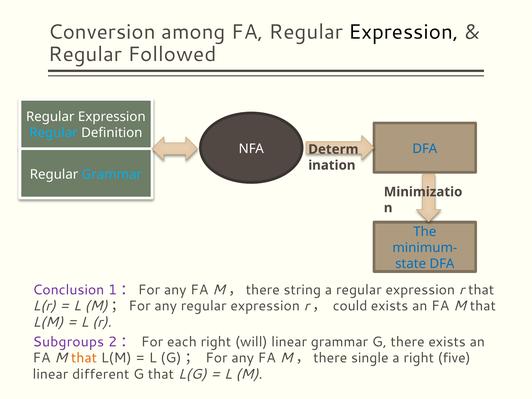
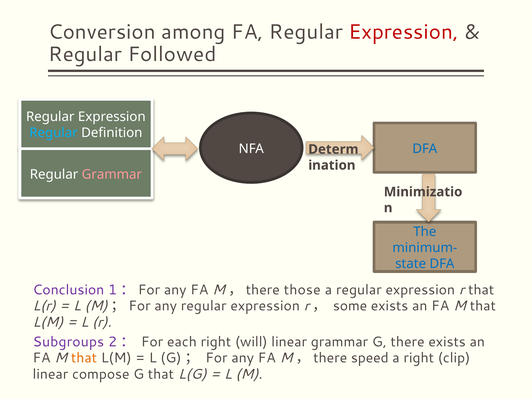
Expression colour: black -> red (404, 32)
Grammar colour: light blue -> pink (112, 174)
string: string -> those (302, 290)
could: could -> some (350, 306)
single: single -> speed (370, 358)
five: five -> clip (454, 358)
different: different -> compose (101, 374)
